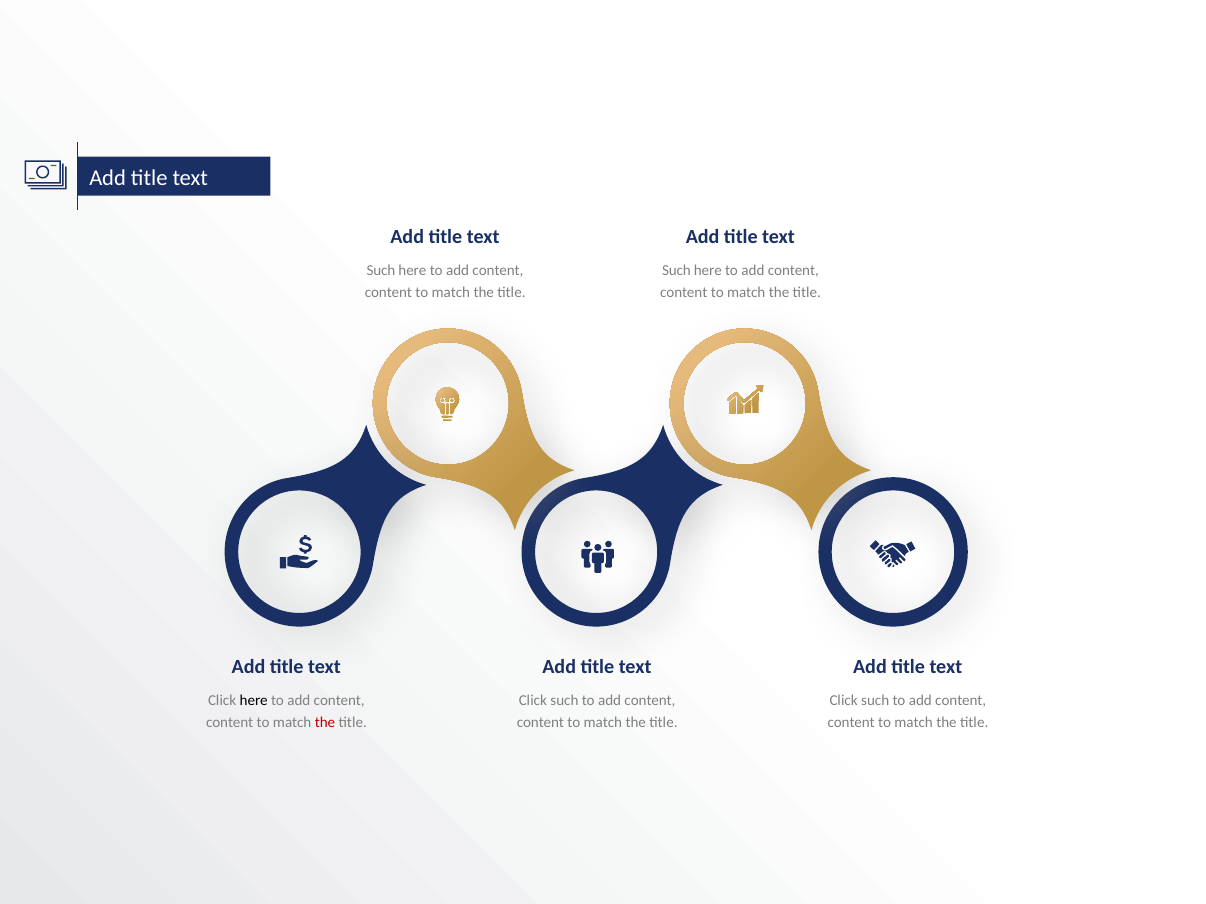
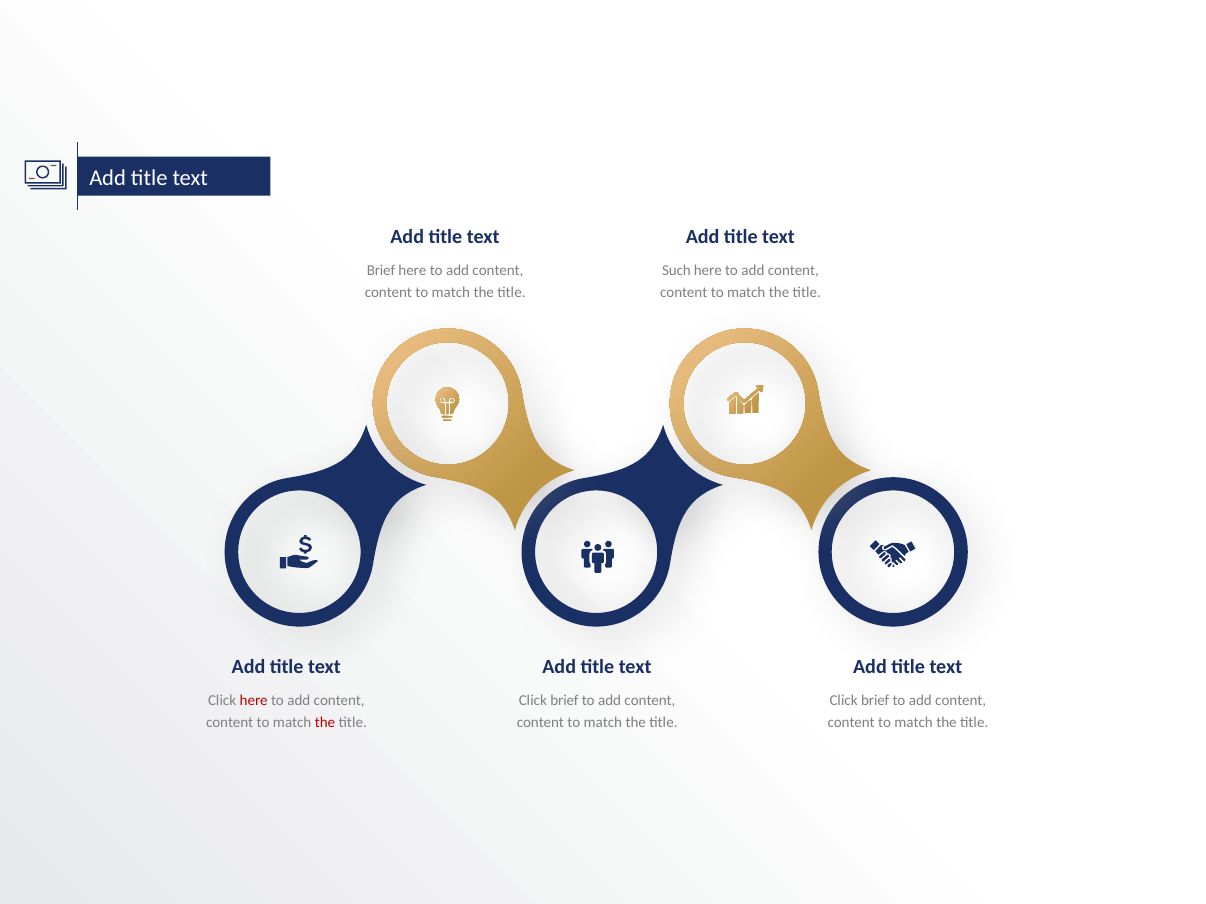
Such: Such -> Brief (381, 271)
here colour: black -> red (254, 701)
such: such -> brief (564, 701)
such: such -> brief (875, 701)
